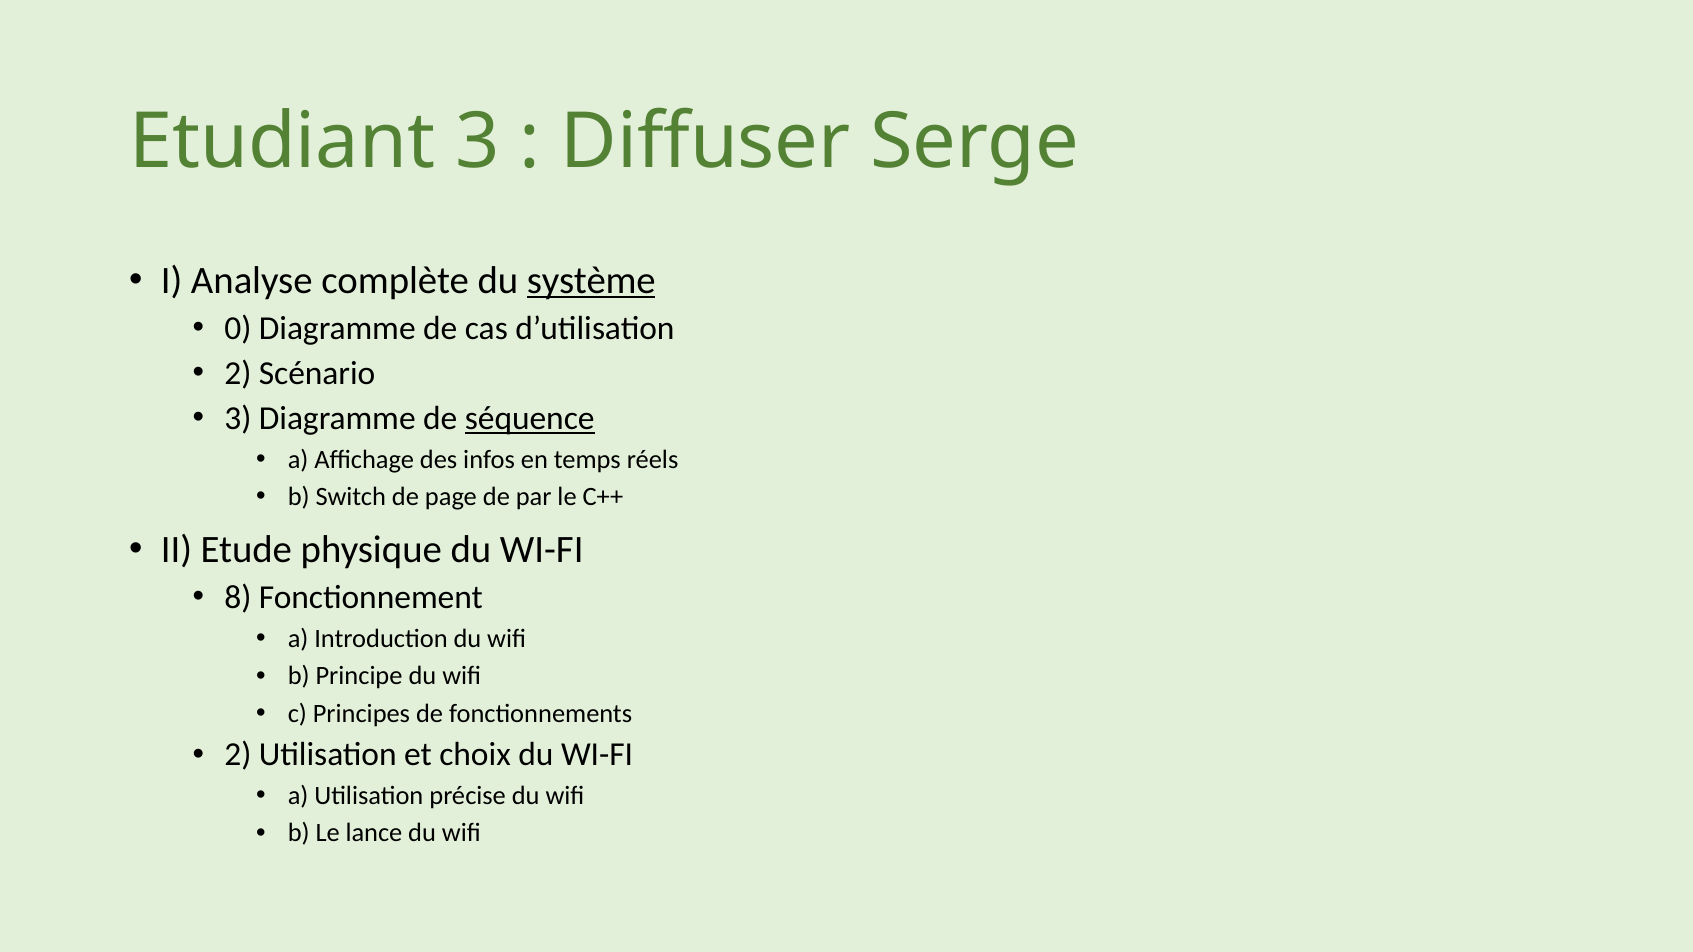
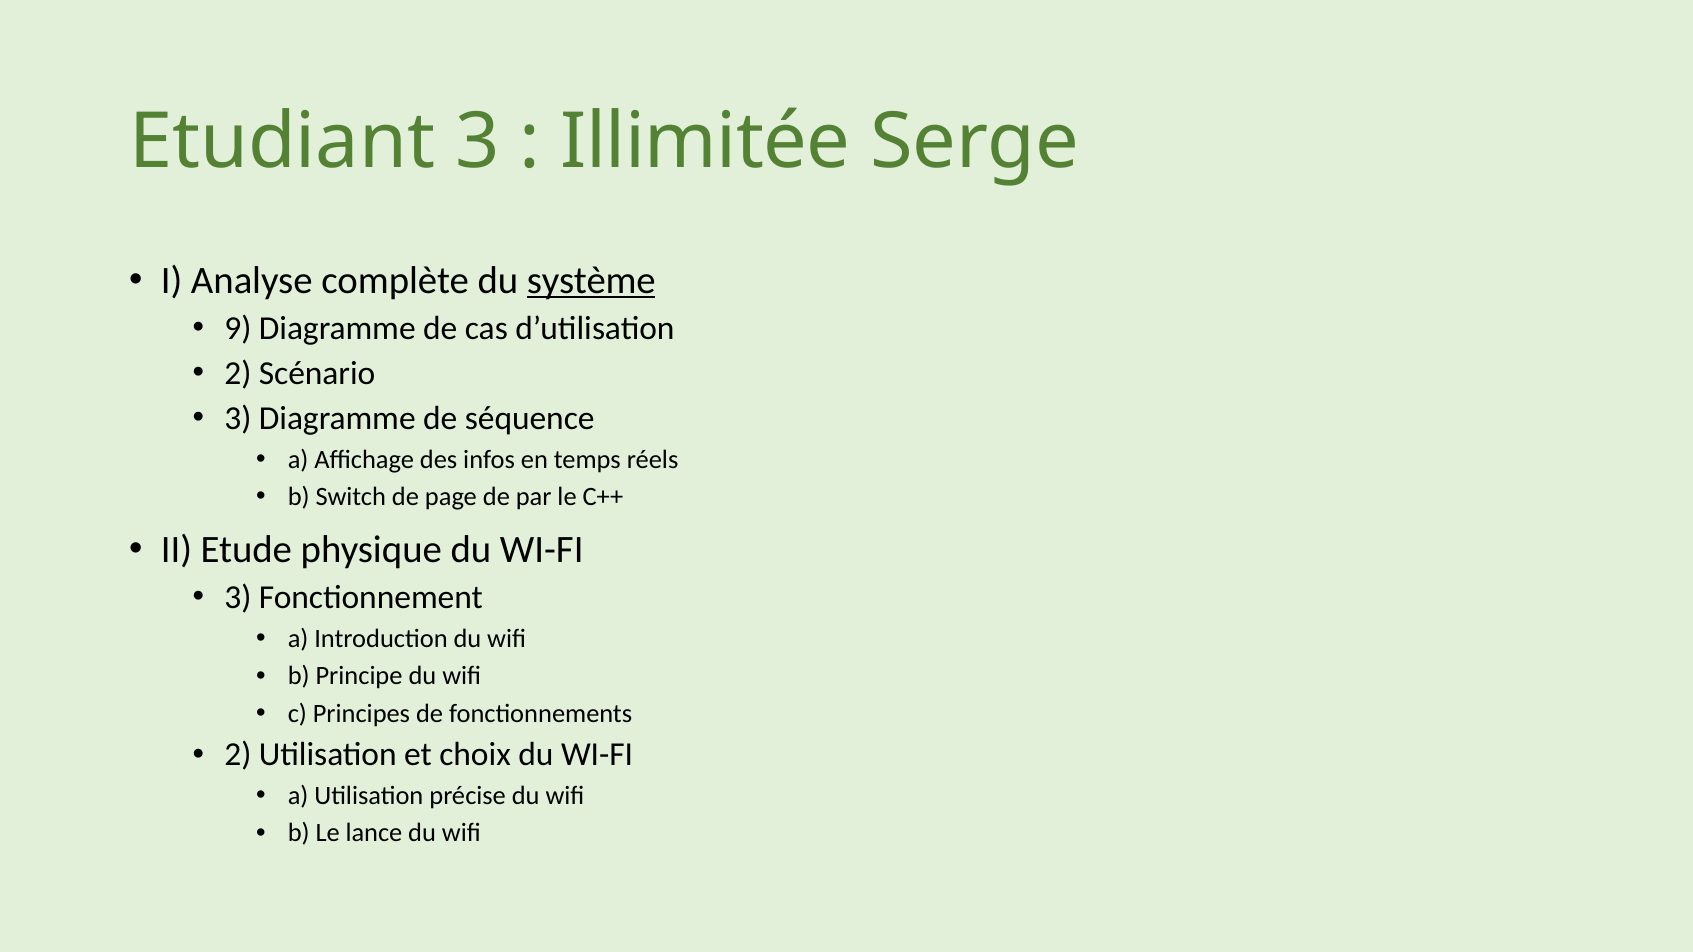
Diffuser: Diffuser -> Illimitée (706, 142)
0: 0 -> 9 (238, 328)
séquence underline: present -> none (530, 418)
8: 8 -> 3 (238, 598)
